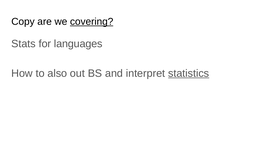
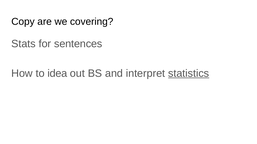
covering underline: present -> none (92, 22)
languages: languages -> sentences (78, 44)
also: also -> idea (57, 74)
